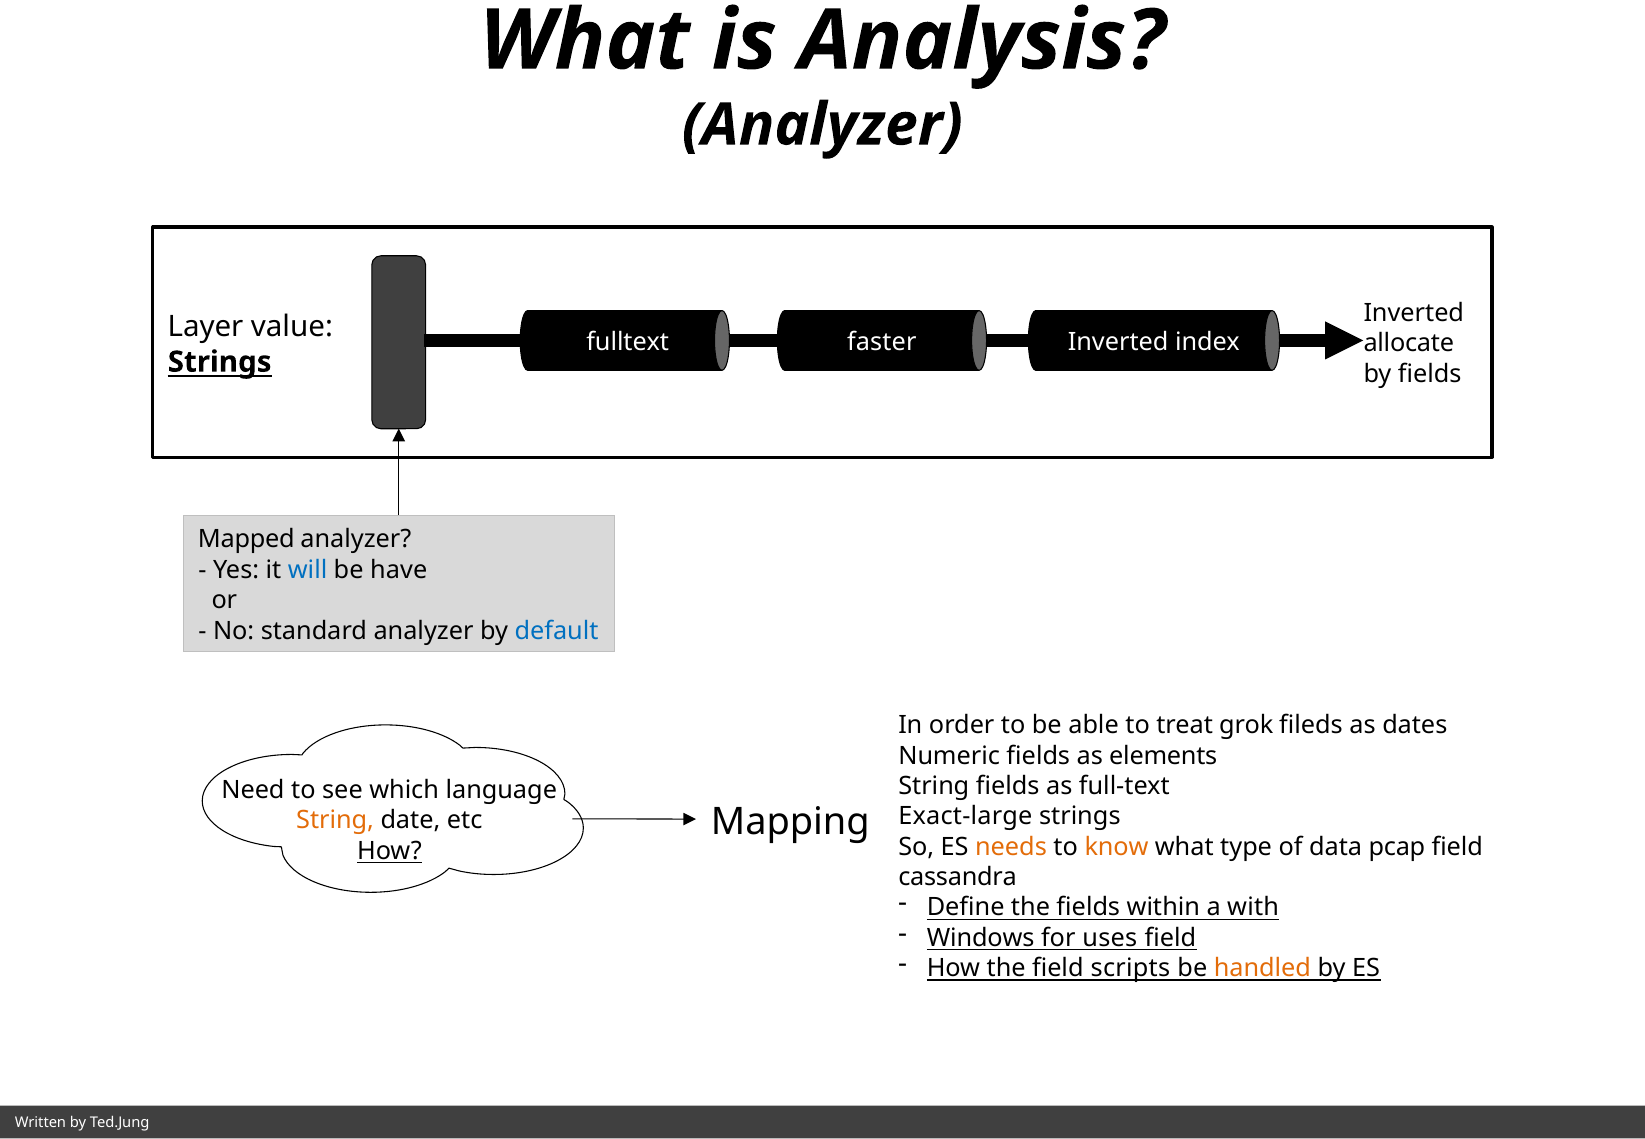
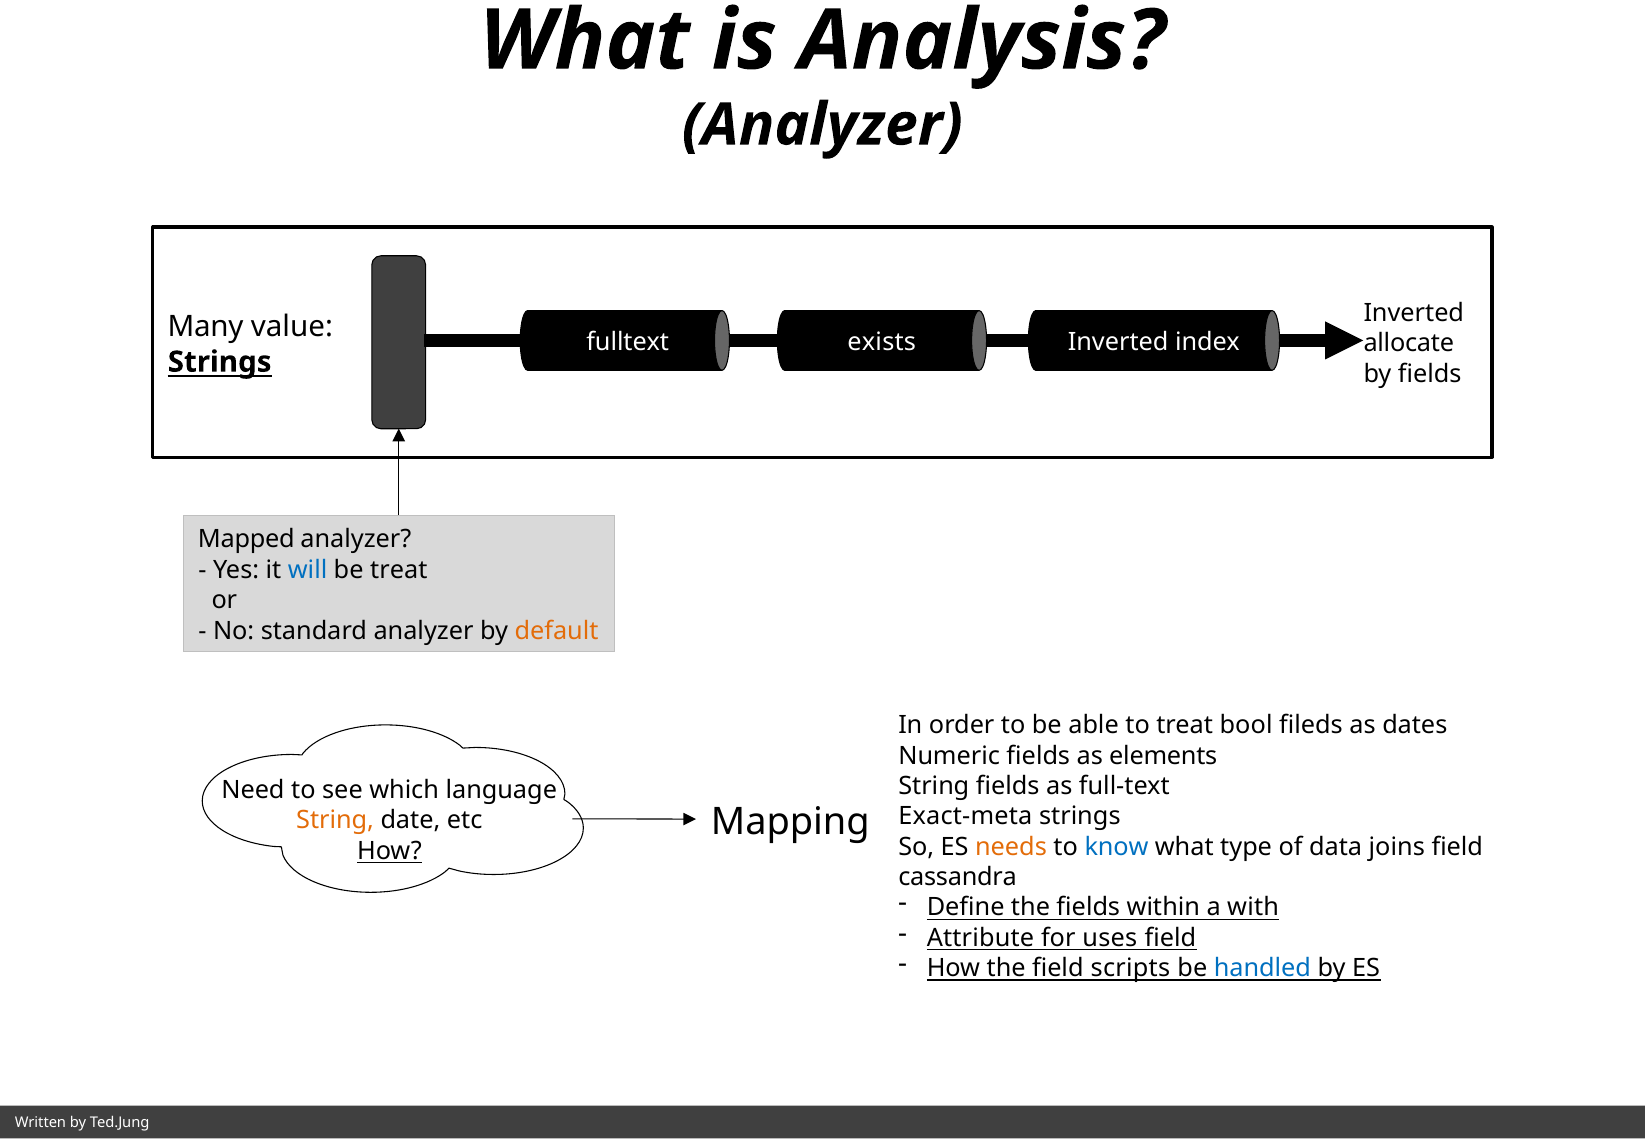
Layer: Layer -> Many (206, 326)
faster: faster -> exists (882, 342)
be have: have -> treat (399, 570)
default colour: blue -> orange (557, 631)
grok: grok -> bool (1246, 725)
Exact-large: Exact-large -> Exact-meta (965, 816)
know colour: orange -> blue (1116, 847)
pcap: pcap -> joins (1397, 847)
Windows: Windows -> Attribute (980, 938)
handled colour: orange -> blue (1262, 968)
